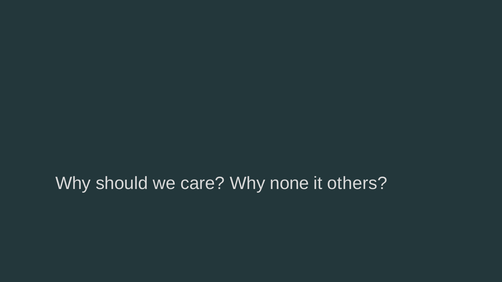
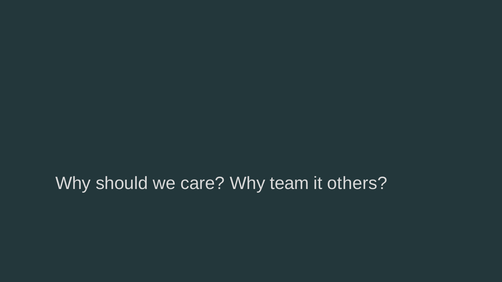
none: none -> team (289, 183)
